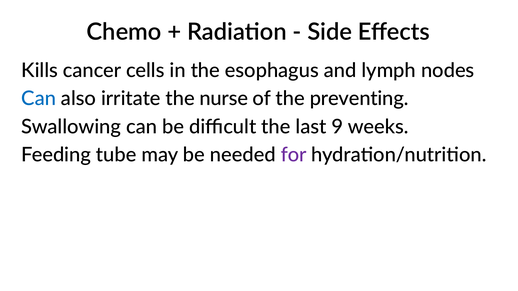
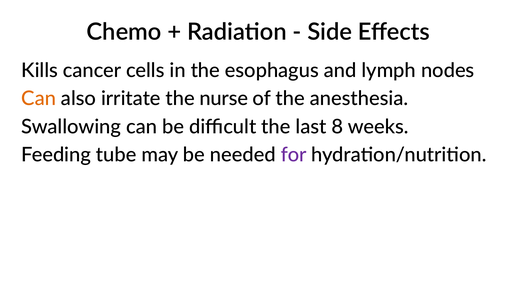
Can colour: blue -> orange (39, 99)
preventing: preventing -> anesthesia (359, 99)
9: 9 -> 8 (337, 127)
